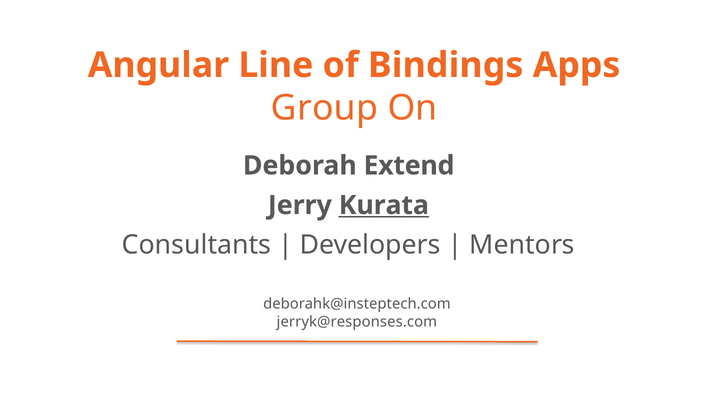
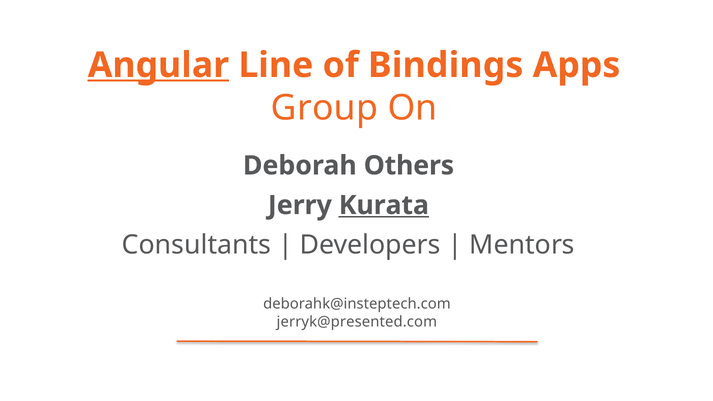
Angular underline: none -> present (158, 65)
Extend: Extend -> Others (409, 166)
jerryk@responses.com: jerryk@responses.com -> jerryk@presented.com (357, 322)
